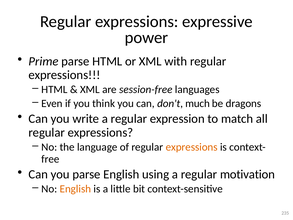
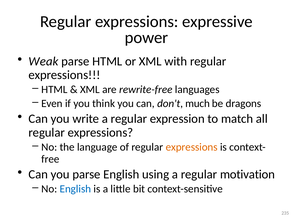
Prime: Prime -> Weak (44, 61)
session-free: session-free -> rewrite-free (146, 89)
English colour: orange -> blue (75, 189)
